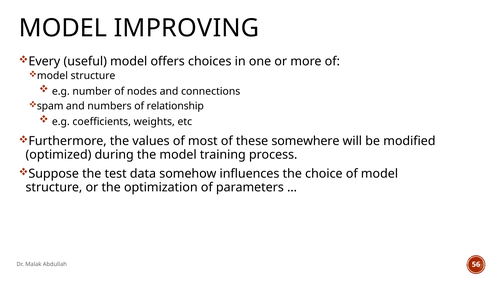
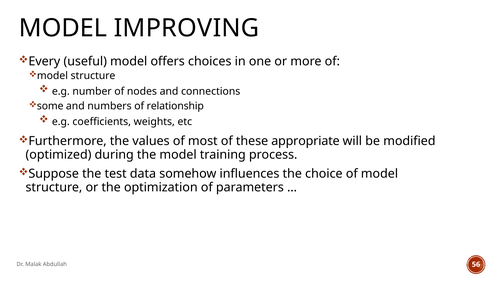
spam: spam -> some (50, 106)
somewhere: somewhere -> appropriate (305, 141)
